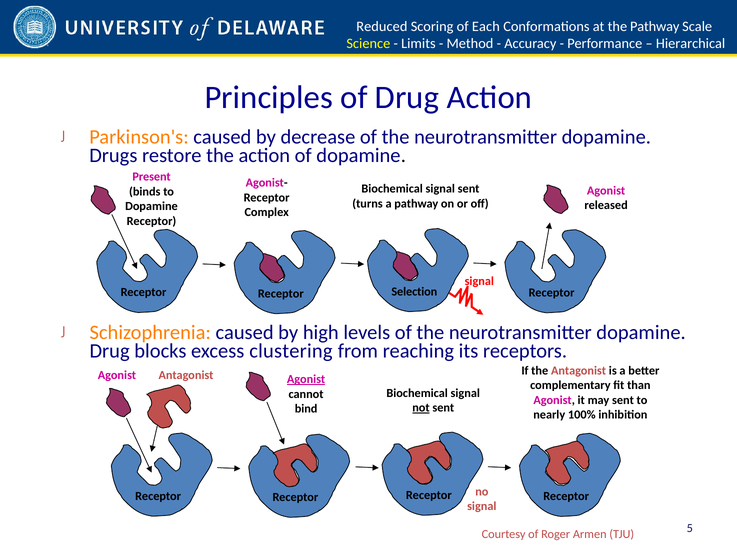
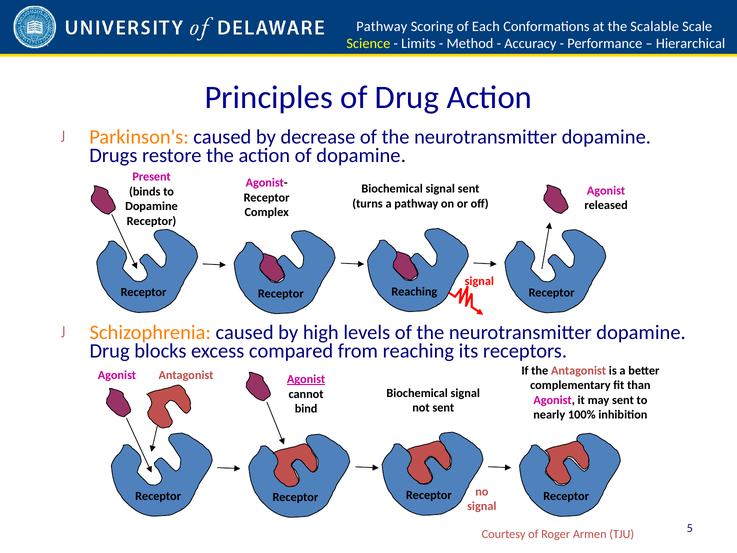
Reduced: Reduced -> Pathway (382, 26)
the Pathway: Pathway -> Scalable (655, 26)
Selection: Selection -> Reaching (414, 291)
clustering: clustering -> compared (291, 351)
not underline: present -> none (421, 408)
